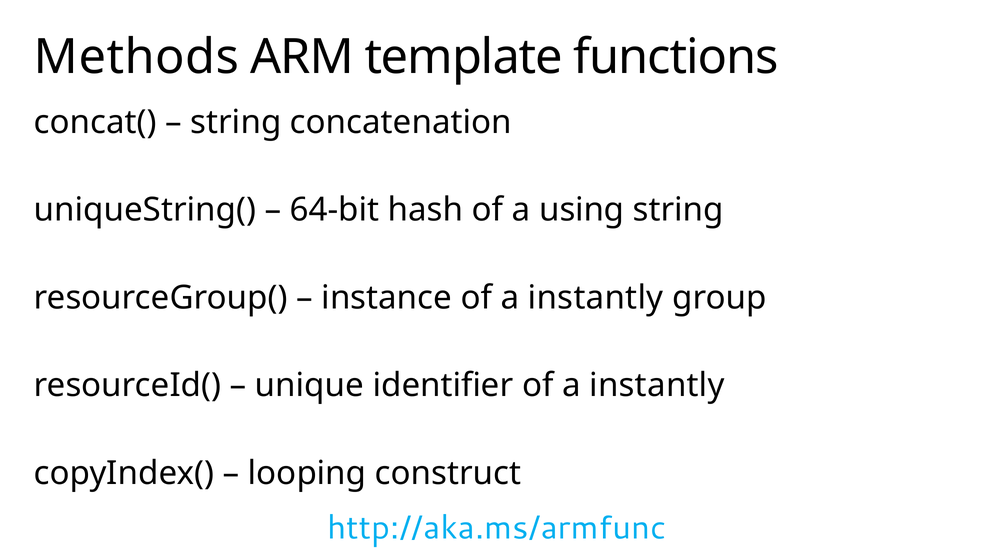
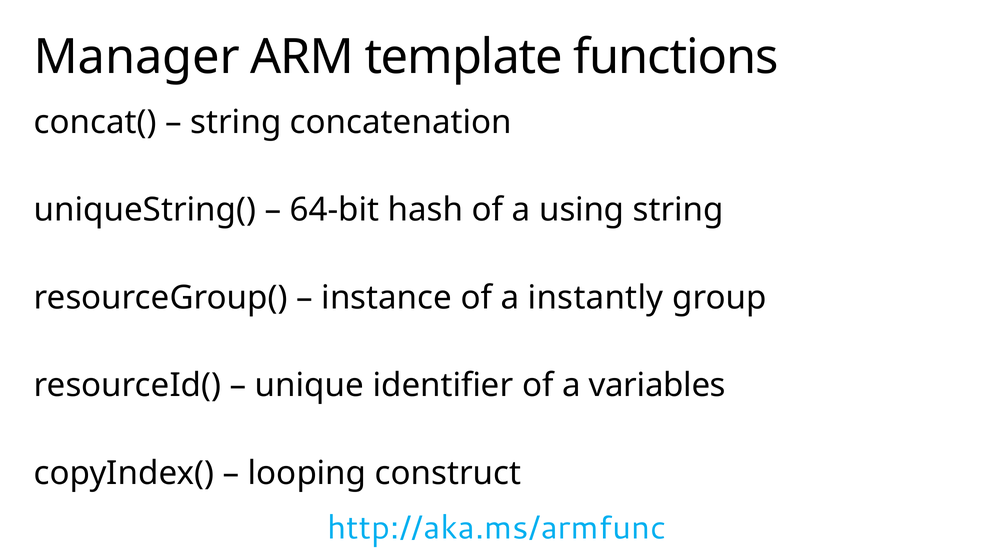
Methods: Methods -> Manager (137, 57)
identifier of a instantly: instantly -> variables (657, 386)
